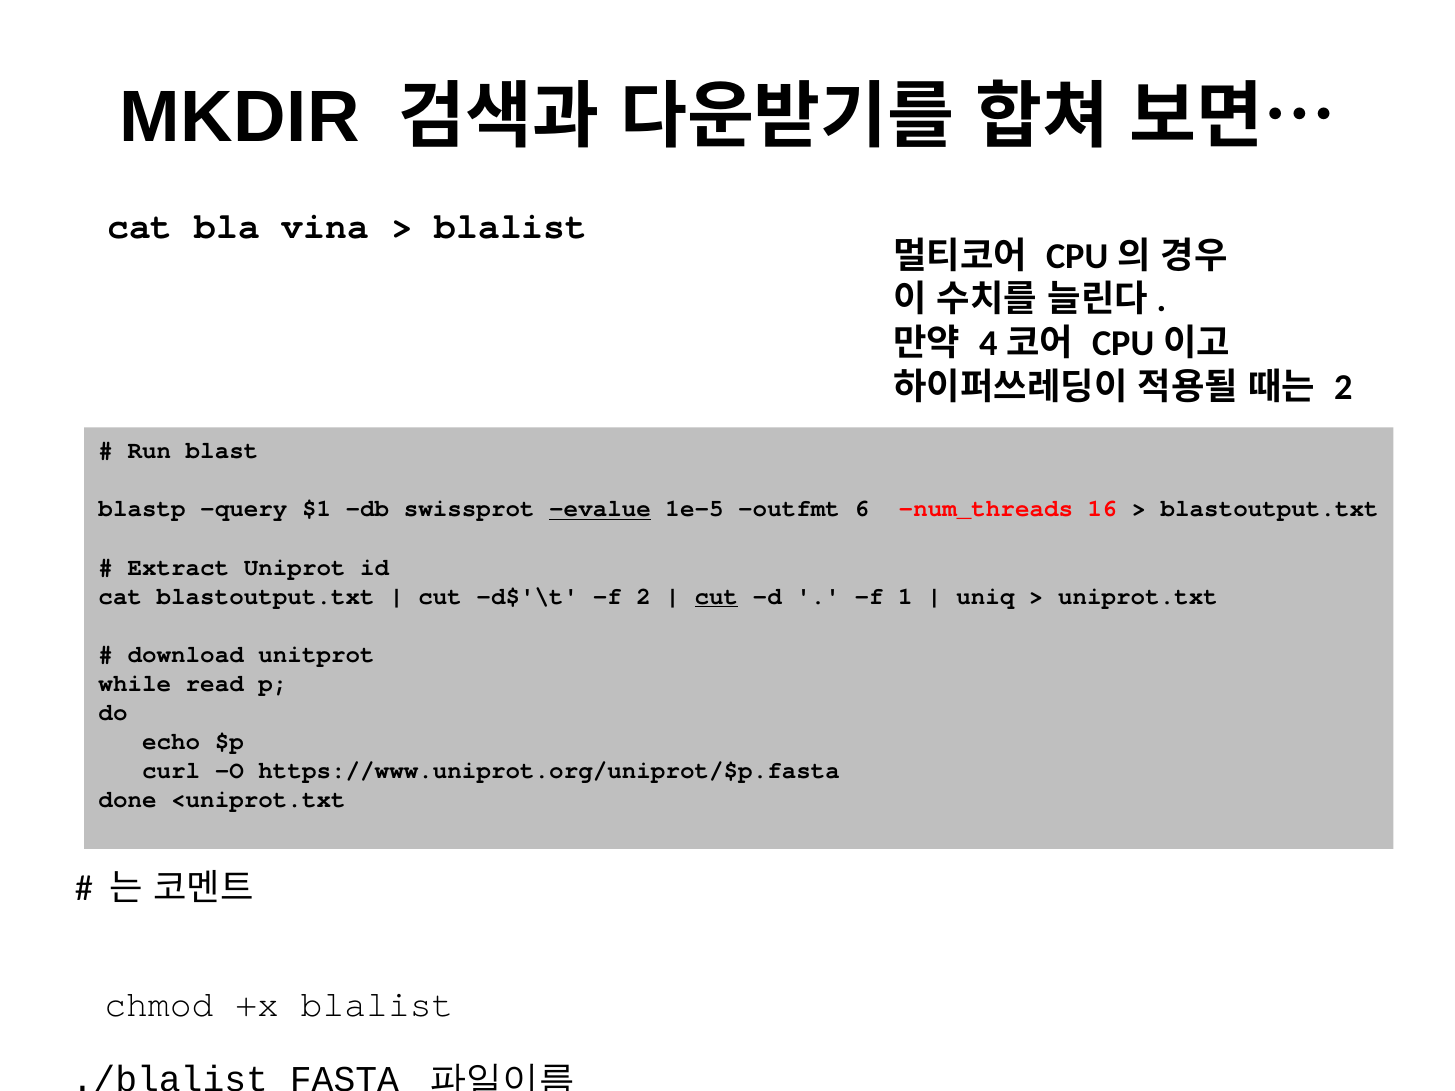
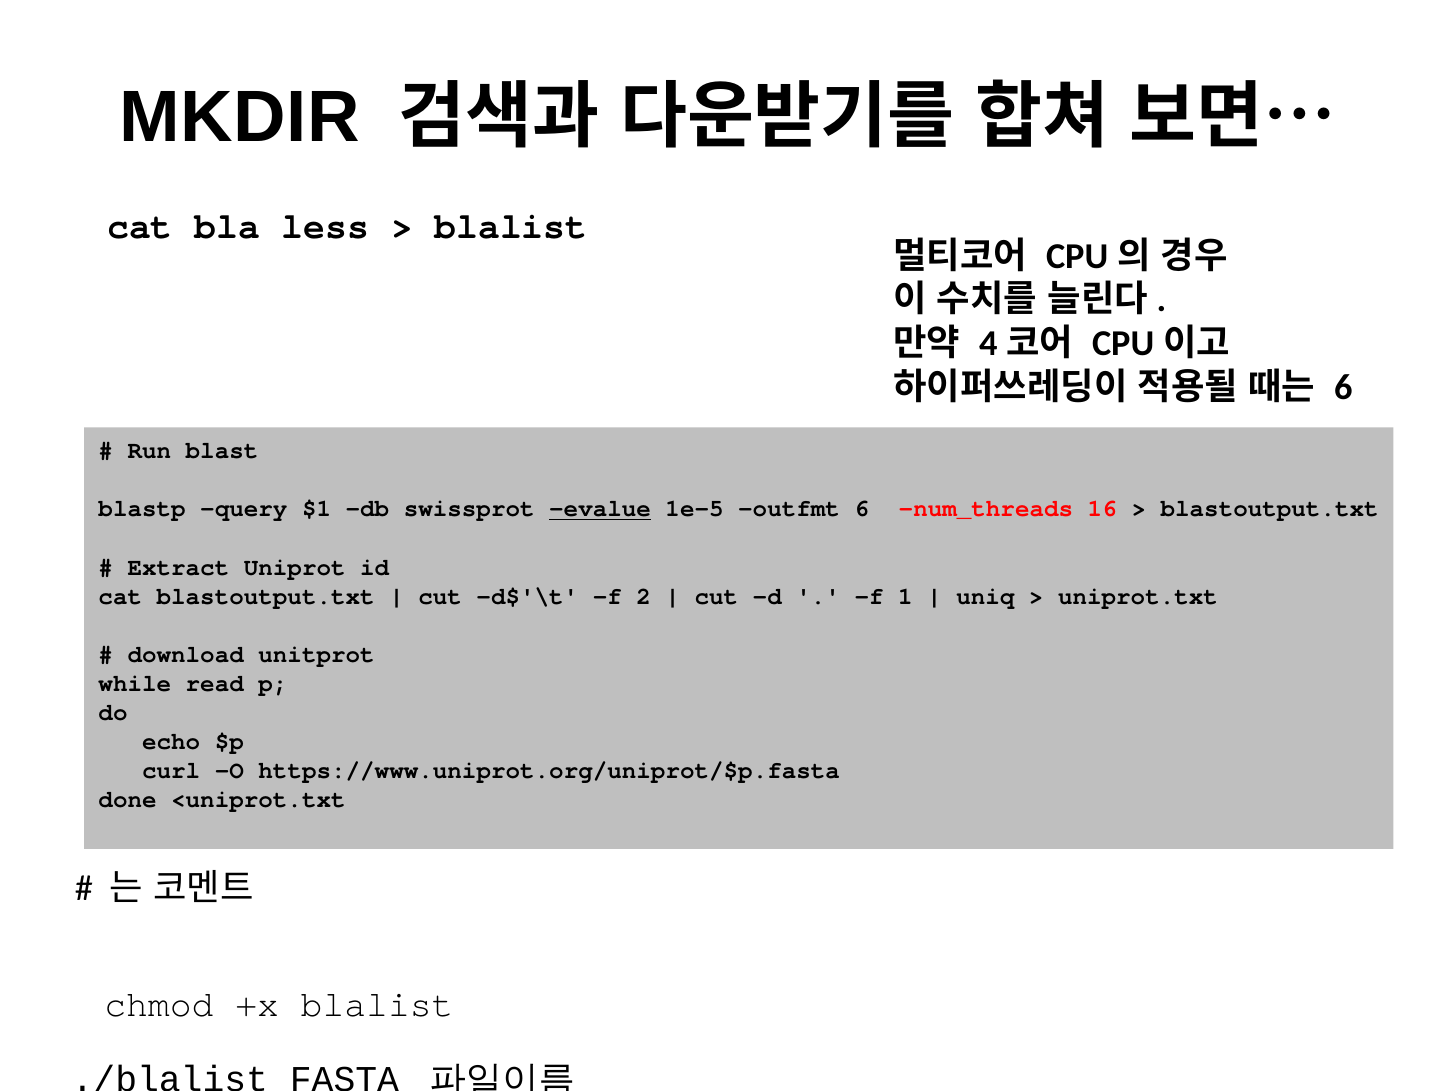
vina: vina -> less (326, 227)
2: 2 -> 6 (1343, 387)
cut underline: present -> none (716, 596)
